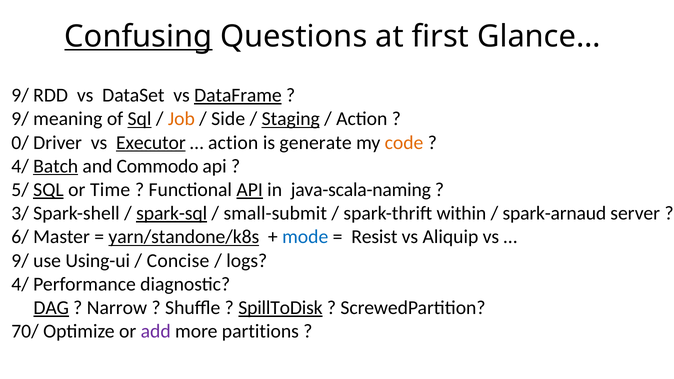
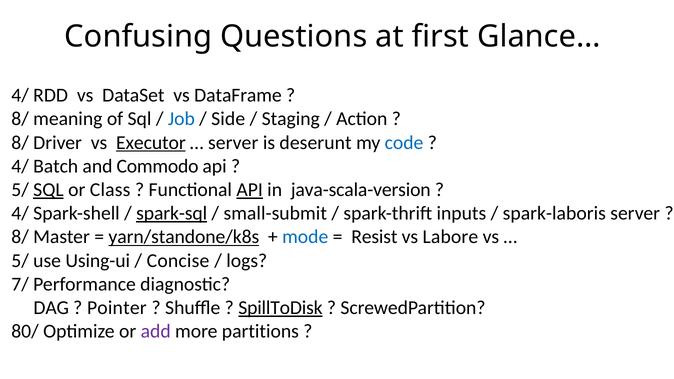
Confusing underline: present -> none (138, 36)
9/: 9/ -> 4/ (20, 95)
DataFrame underline: present -> none (238, 95)
9/: 9/ -> 8/ (20, 119)
Sql underline: present -> none (140, 119)
Job colour: orange -> blue (181, 119)
Staging underline: present -> none (291, 119)
0/: 0/ -> 8/ (20, 143)
action: action -> server (233, 143)
generate: generate -> deserunt (316, 143)
code colour: orange -> blue (404, 143)
Batch underline: present -> none (56, 166)
Time: Time -> Class (110, 190)
java-scala-naming: java-scala-naming -> java-scala-version (361, 190)
3/: 3/ -> 4/ (20, 213)
within: within -> inputs (461, 213)
spark-arnaud: spark-arnaud -> spark-laboris (554, 213)
6/: 6/ -> 8/ (20, 237)
Aliquip: Aliquip -> Labore (450, 237)
9/: 9/ -> 5/ (20, 261)
4/: 4/ -> 7/ (20, 284)
DAG underline: present -> none (51, 308)
Narrow: Narrow -> Pointer (117, 308)
70/: 70/ -> 80/ (25, 331)
